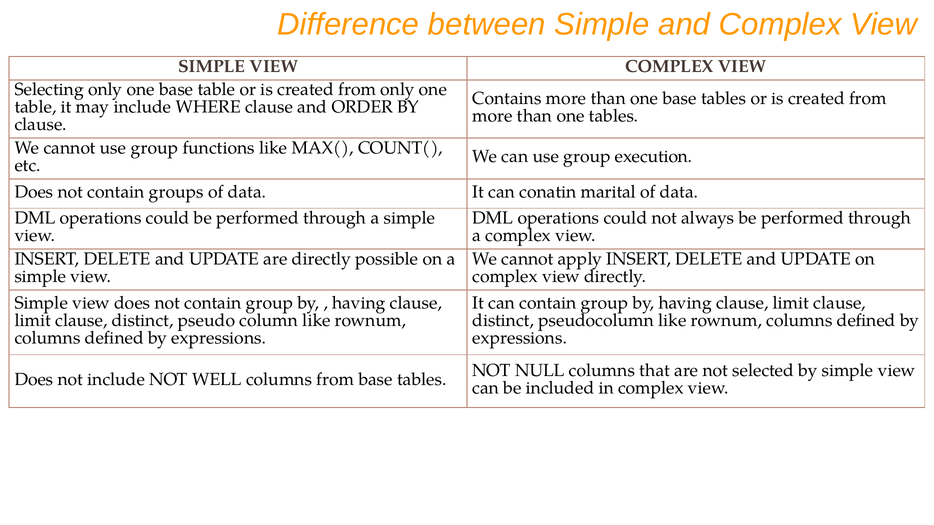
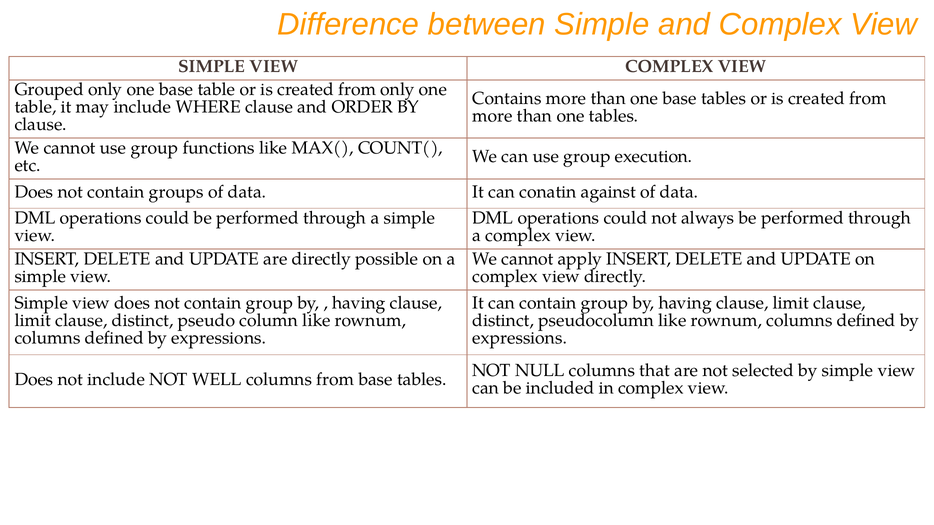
Selecting: Selecting -> Grouped (49, 90)
marital: marital -> against (608, 192)
